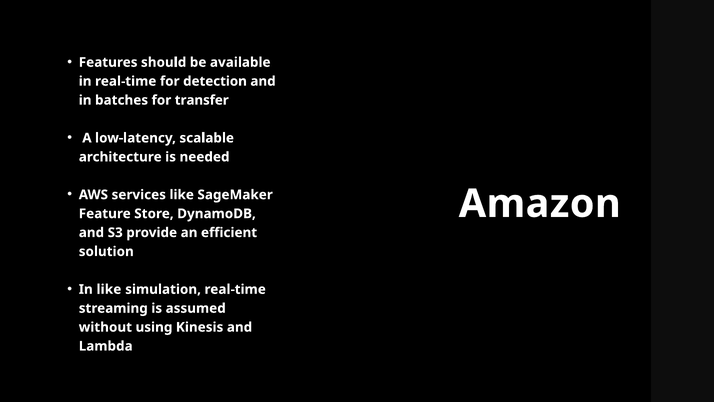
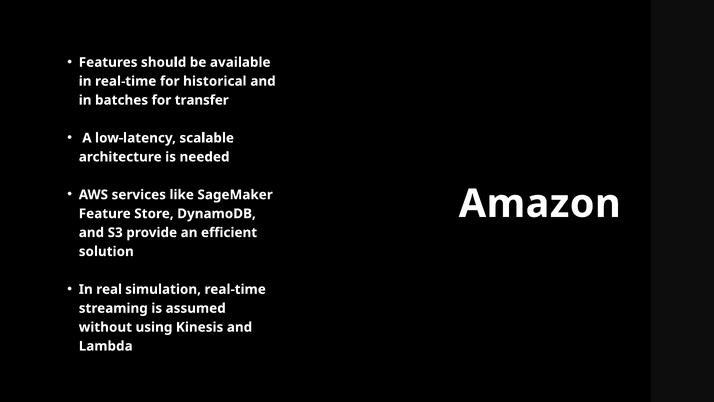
detection: detection -> historical (215, 81)
In like: like -> real (109, 289)
